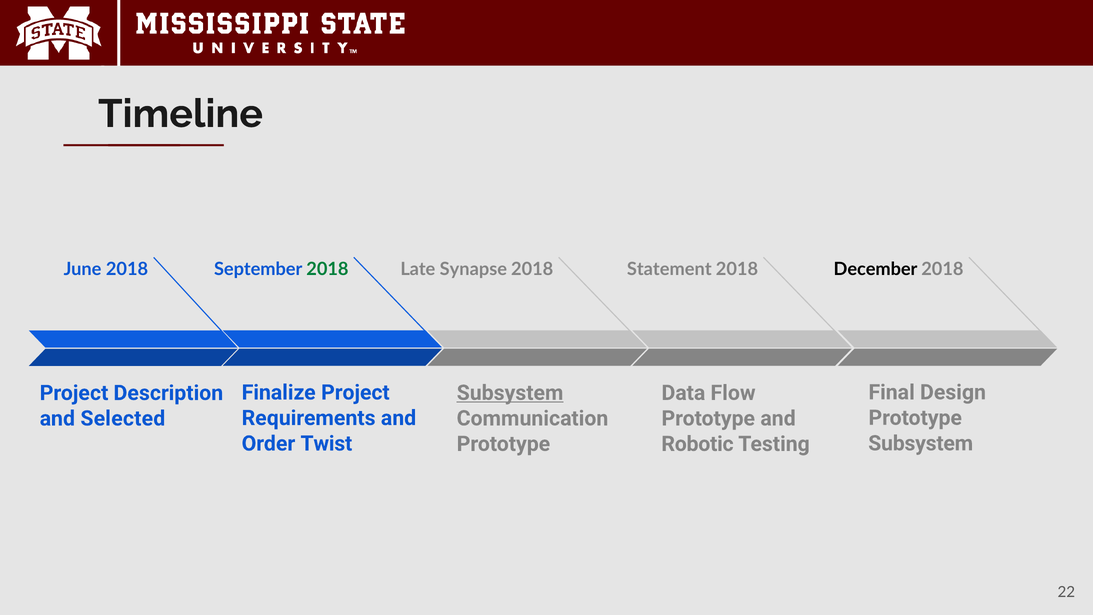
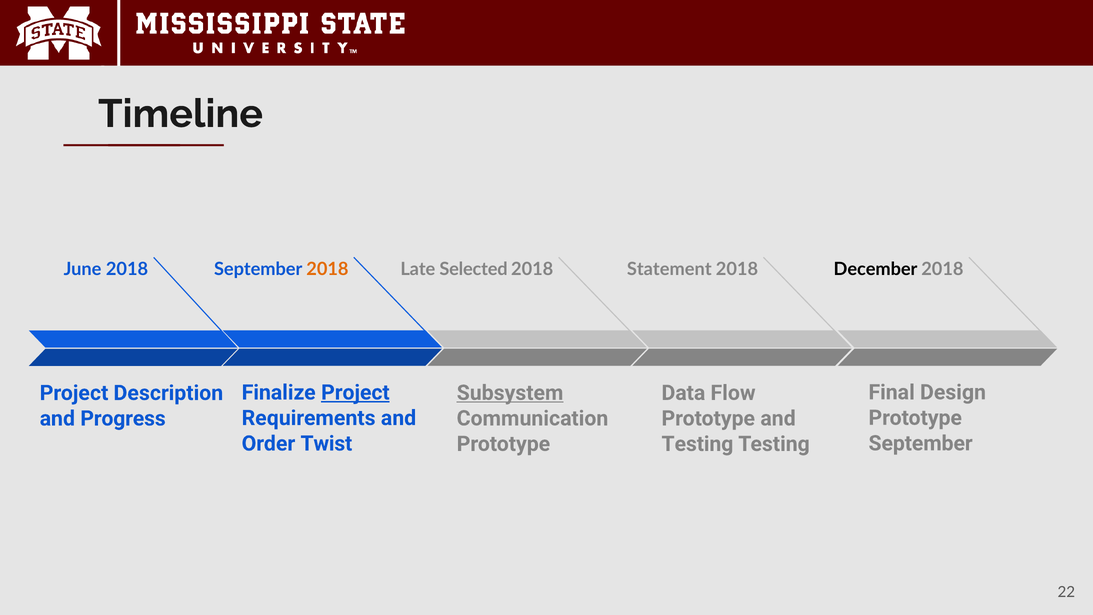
2018 colour: green -> orange (327, 269)
Synapse: Synapse -> Selected (474, 269)
Project underline: none -> present (355, 392)
Selected: Selected -> Progress (123, 418)
Subsystem: Subsystem -> September (921, 443)
Robotic: Robotic -> Testing (697, 444)
